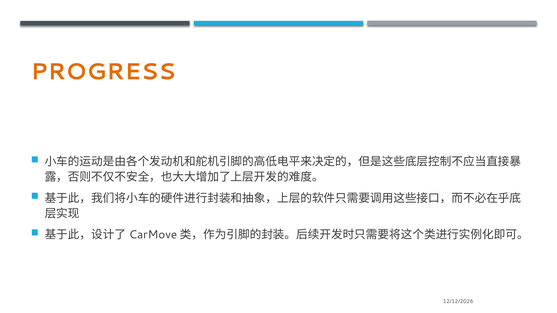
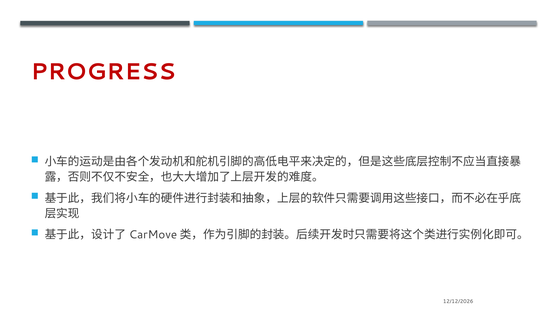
PROGRESS colour: orange -> red (103, 72)
